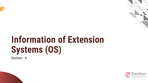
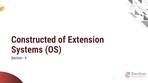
Information: Information -> Constructed (34, 40)
